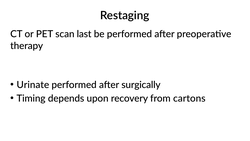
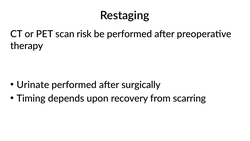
last: last -> risk (84, 34)
cartons: cartons -> scarring (189, 98)
